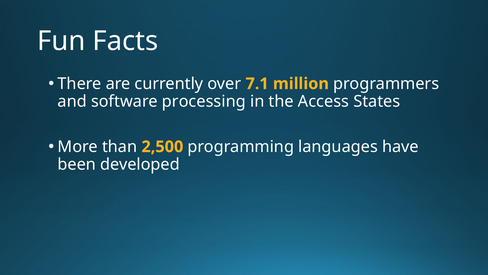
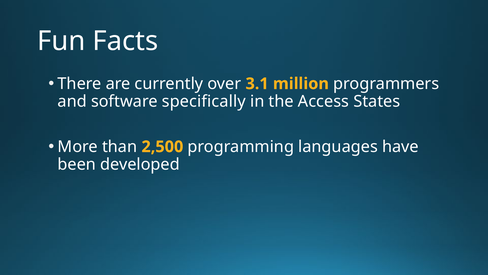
7.1: 7.1 -> 3.1 (257, 84)
processing: processing -> specifically (204, 101)
